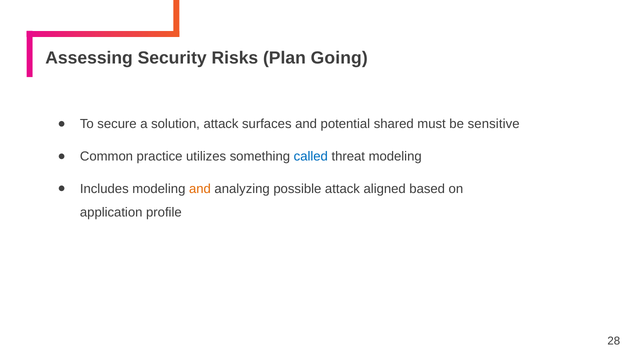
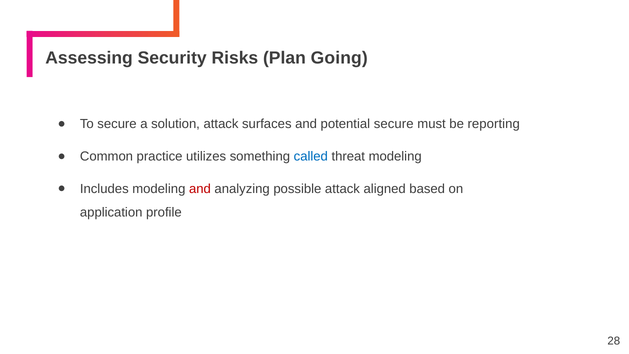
potential shared: shared -> secure (394, 124)
sensitive: sensitive -> reporting (494, 124)
and colour: orange -> red (200, 189)
